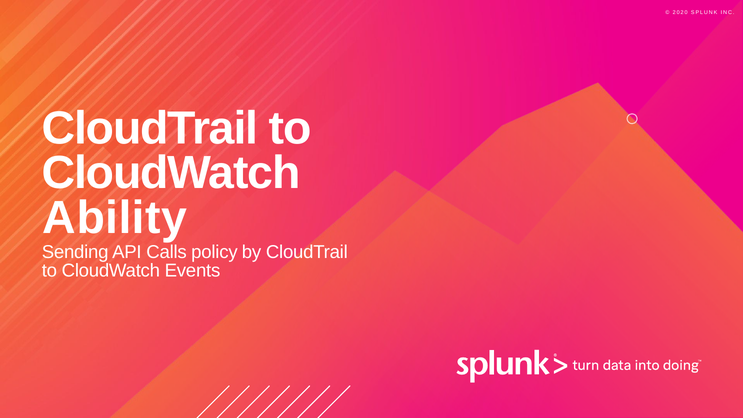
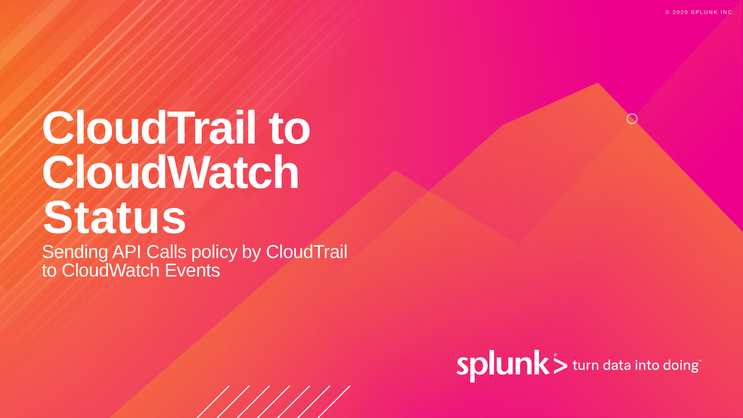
Ability: Ability -> Status (115, 218)
